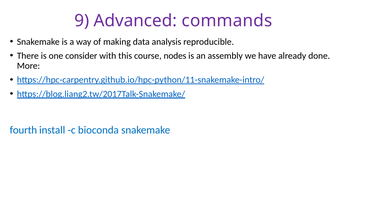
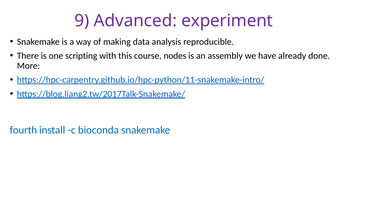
commands: commands -> experiment (227, 21)
consider: consider -> scripting (81, 56)
